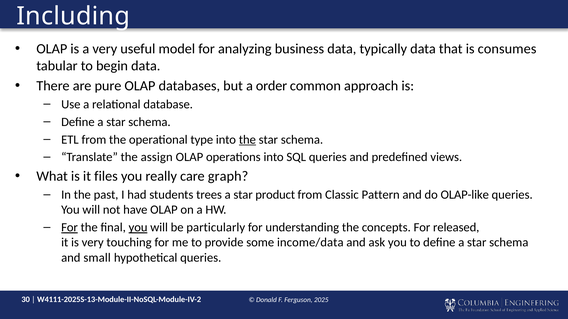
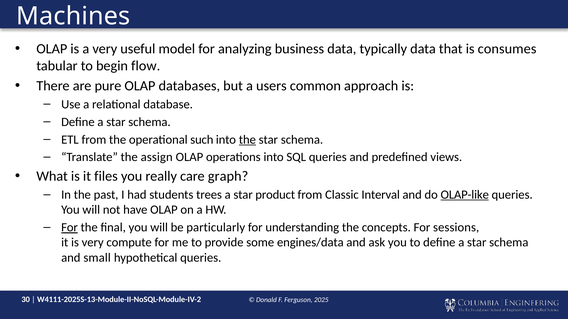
Including: Including -> Machines (73, 16)
begin data: data -> flow (146, 66)
order: order -> users (271, 86)
type: type -> such (202, 140)
Pattern: Pattern -> Interval (381, 195)
OLAP-like underline: none -> present (465, 195)
you underline: present -> none (138, 228)
released: released -> sessions (456, 228)
touching: touching -> compute (129, 243)
income/data: income/data -> engines/data (310, 243)
